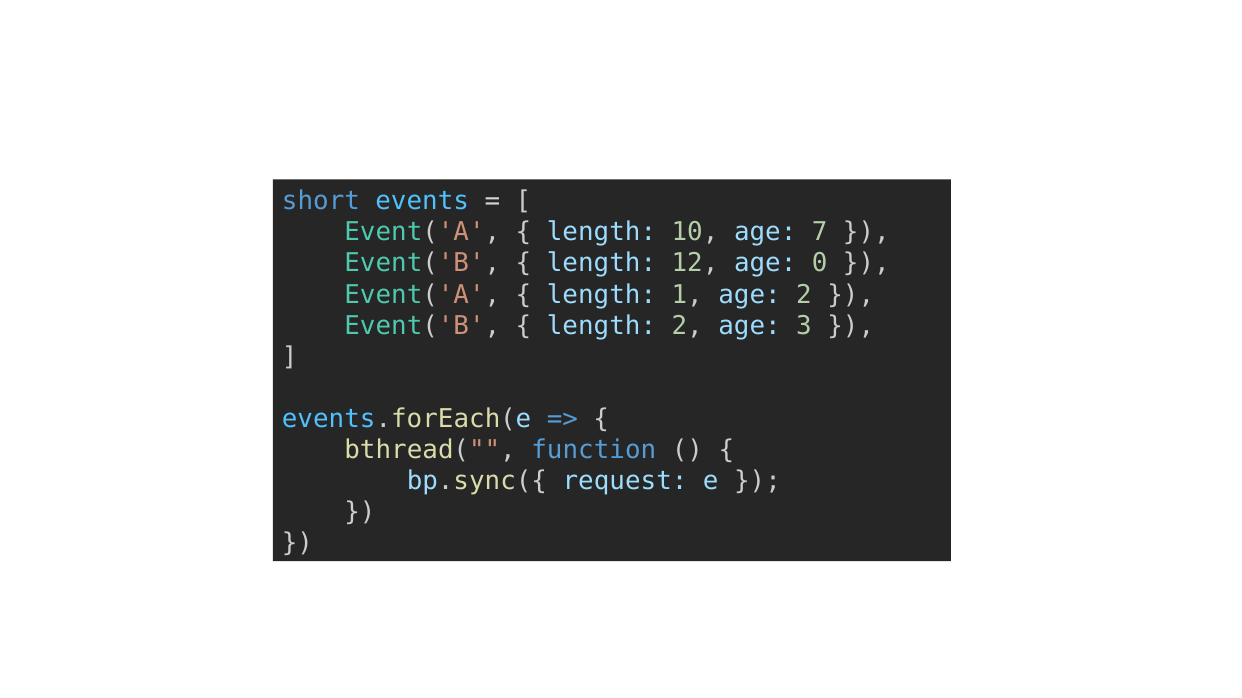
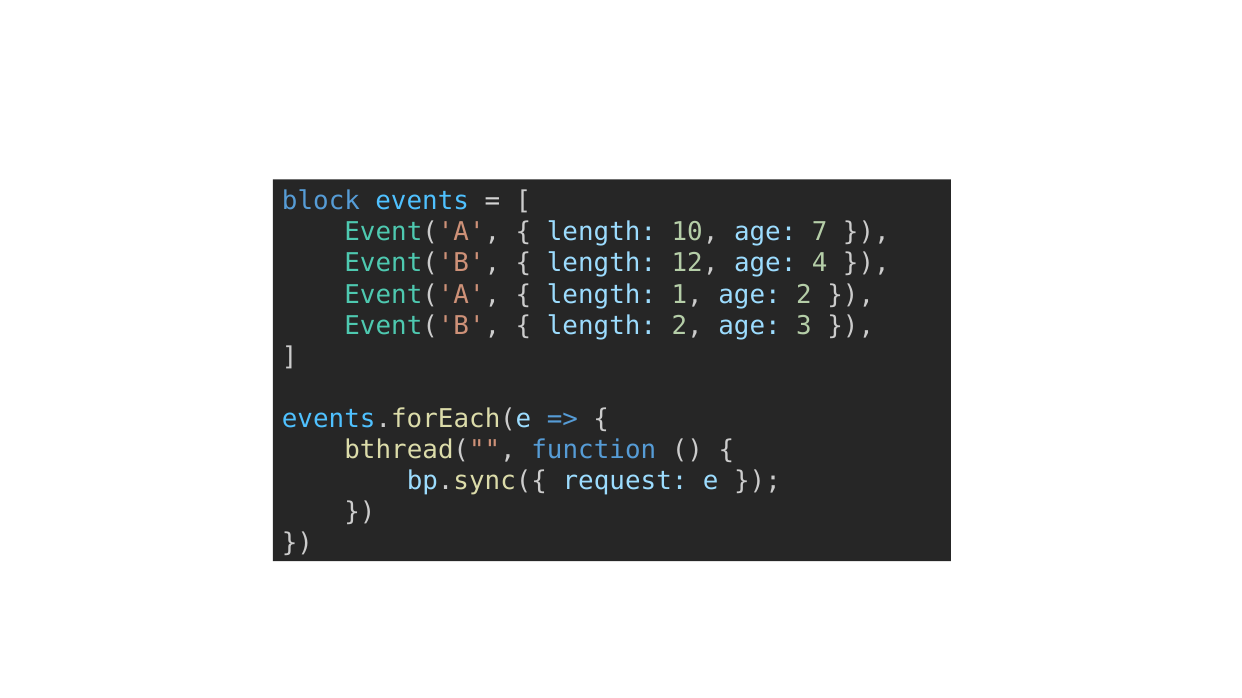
short: short -> block (321, 202)
0: 0 -> 4 (820, 264)
